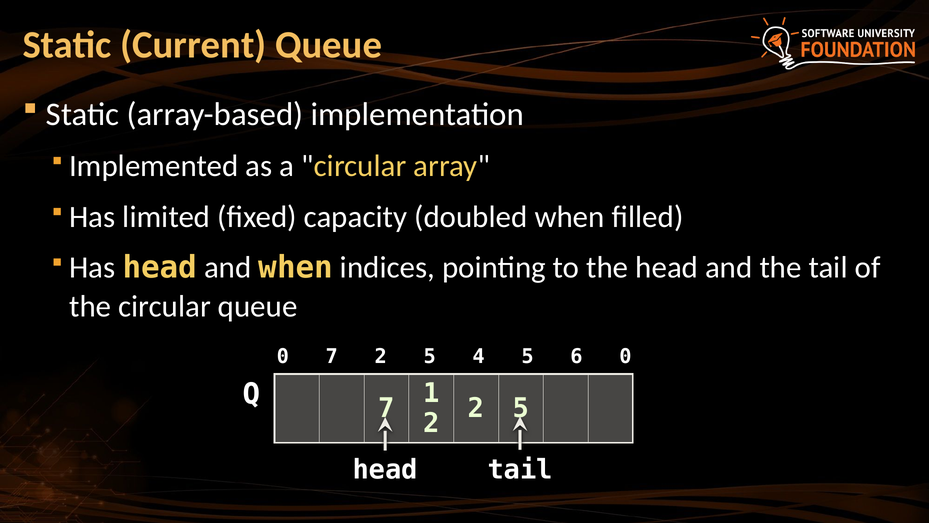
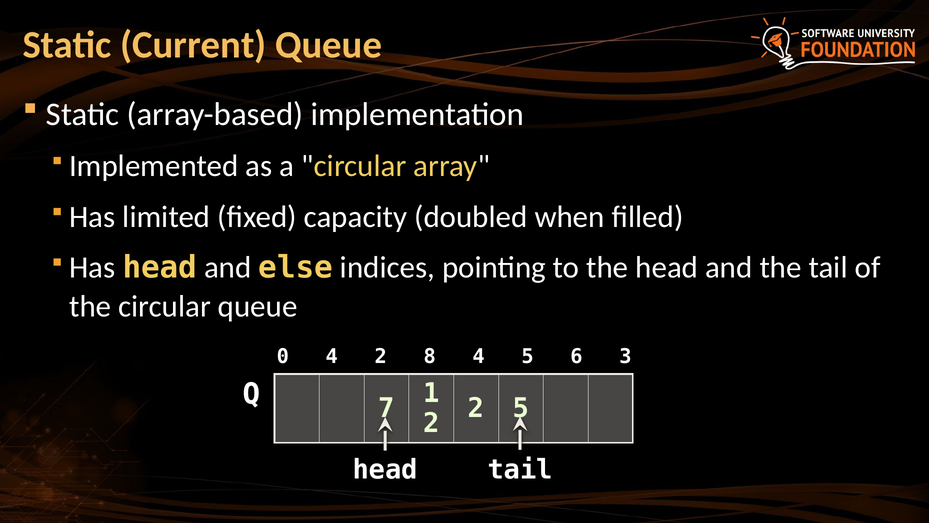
and when: when -> else (296, 267)
0 7: 7 -> 4 (332, 356)
5: 5 -> 8 (430, 356)
6 0: 0 -> 3 (625, 356)
